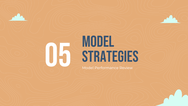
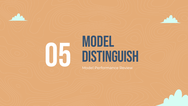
STRATEGIES: STRATEGIES -> DISTINGUISH (110, 57)
